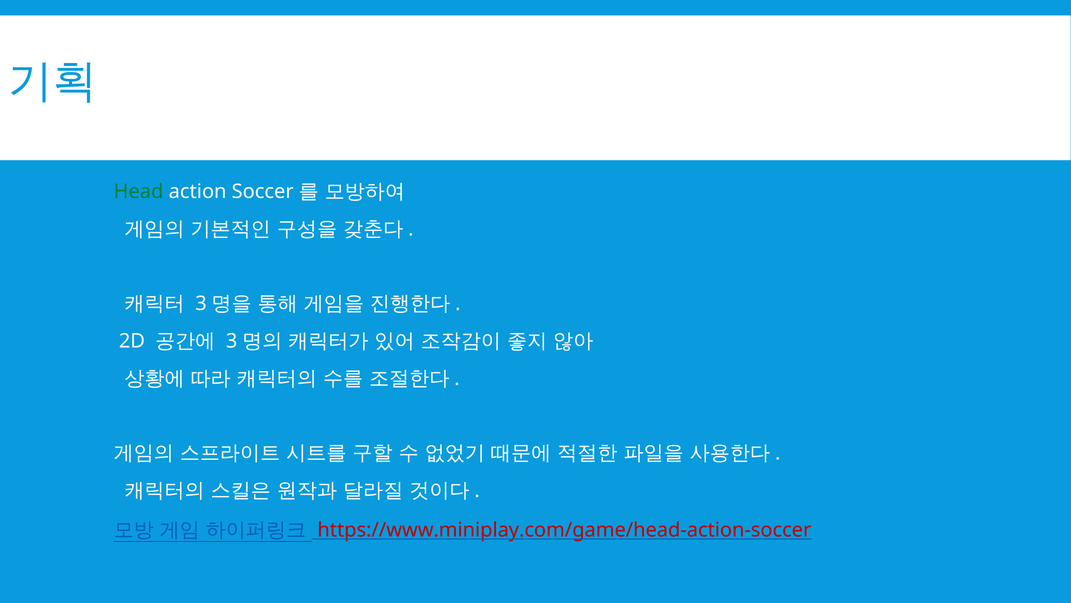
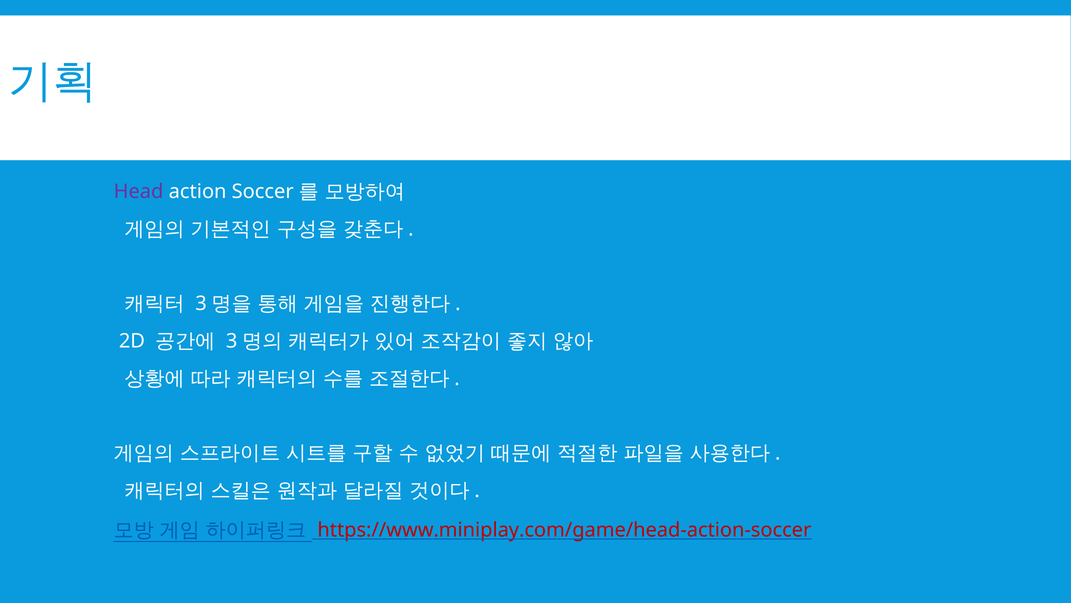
Head colour: green -> purple (139, 191)
